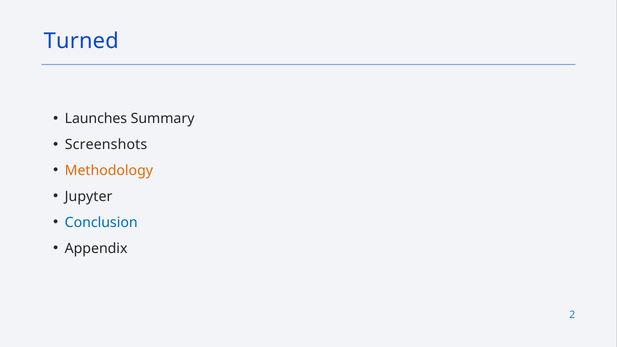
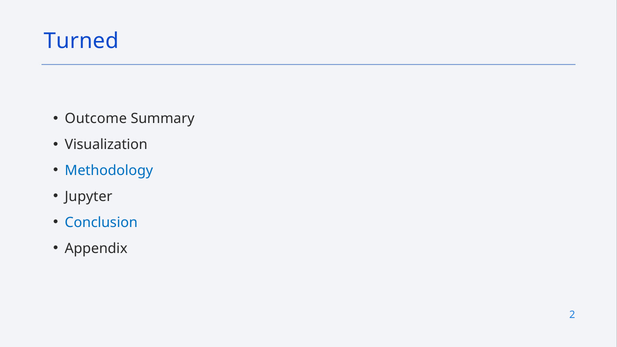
Launches: Launches -> Outcome (96, 119)
Screenshots: Screenshots -> Visualization (106, 145)
Methodology colour: orange -> blue (109, 171)
